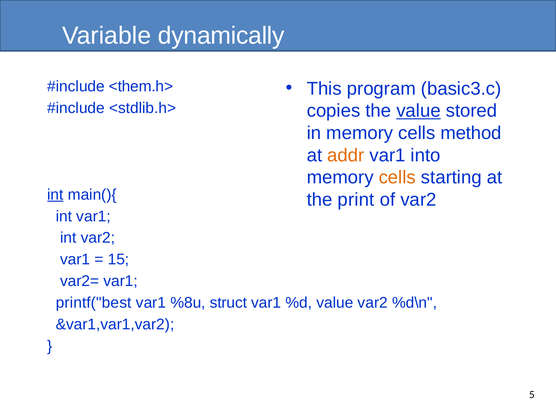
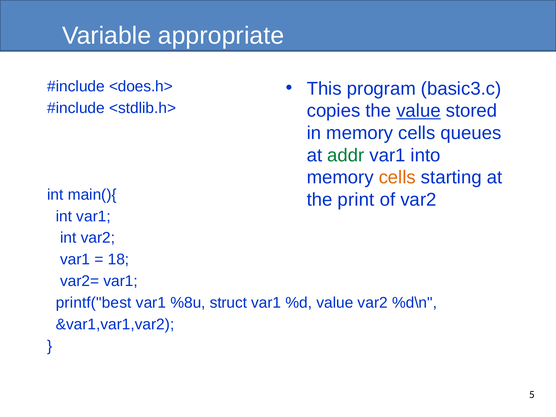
dynamically: dynamically -> appropriate (221, 36)
<them.h>: <them.h> -> <does.h> (141, 86)
method: method -> queues (471, 133)
addr colour: orange -> green (346, 155)
int underline: present -> none (55, 195)
15: 15 -> 18 (119, 260)
